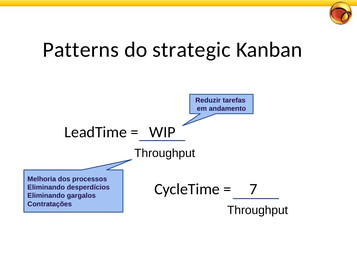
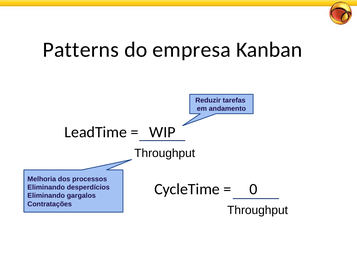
strategic: strategic -> empresa (192, 50)
7: 7 -> 0 (253, 190)
